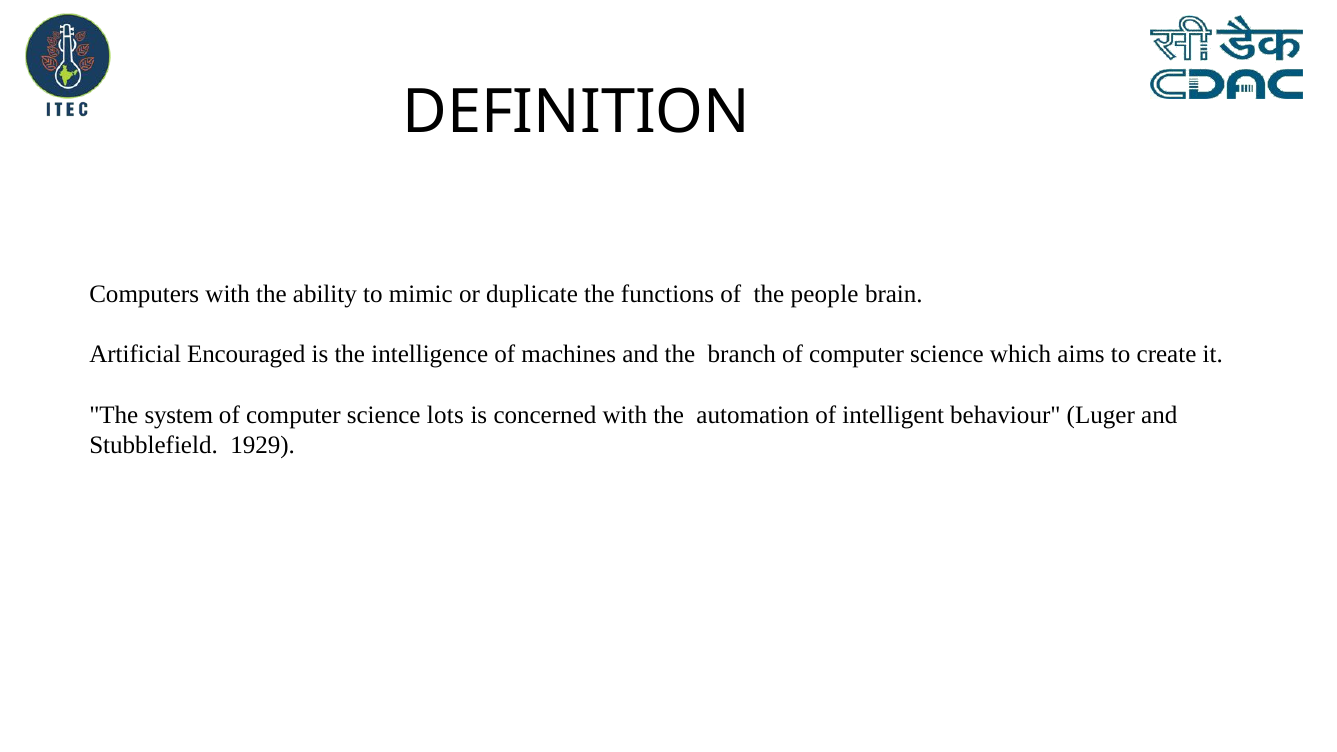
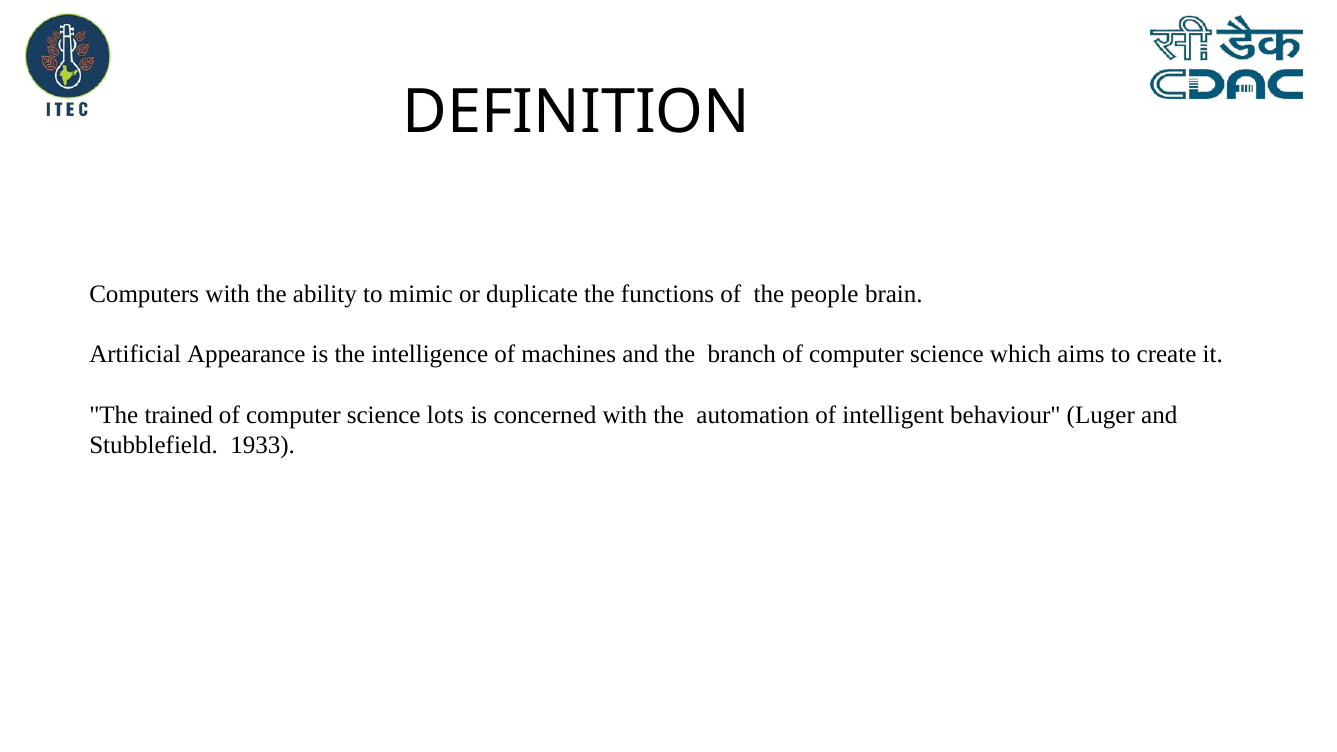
Encouraged: Encouraged -> Appearance (246, 355)
system: system -> trained (179, 415)
1929: 1929 -> 1933 (263, 445)
